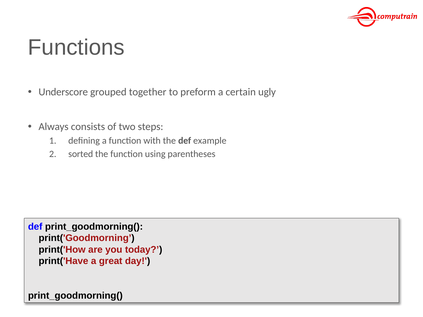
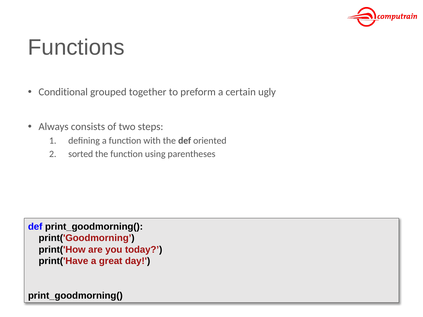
Underscore: Underscore -> Conditional (63, 92)
example: example -> oriented (210, 141)
